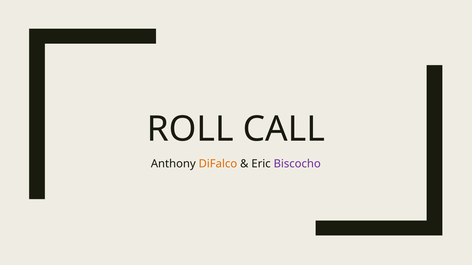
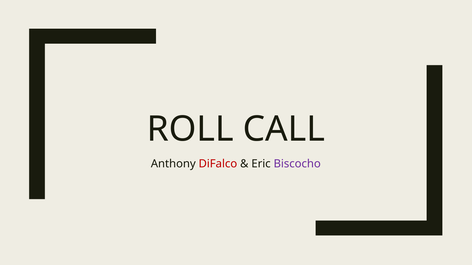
DiFalco colour: orange -> red (218, 164)
